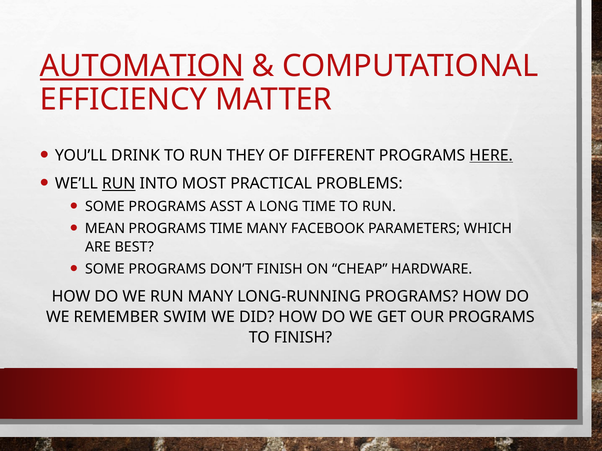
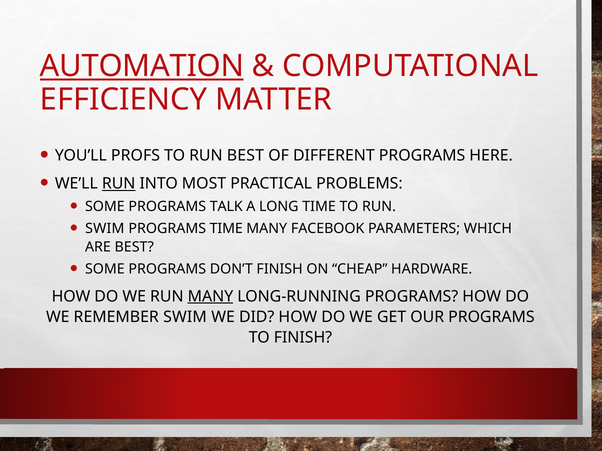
DRINK: DRINK -> PROFS (136, 156)
RUN THEY: THEY -> BEST (245, 156)
HERE underline: present -> none (491, 156)
ASST: ASST -> TALK (226, 207)
MEAN: MEAN -> SWIM (105, 229)
MANY underline: none -> present (210, 297)
